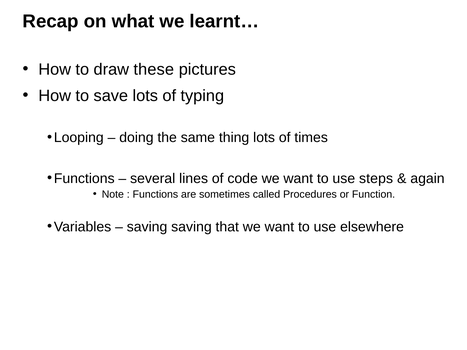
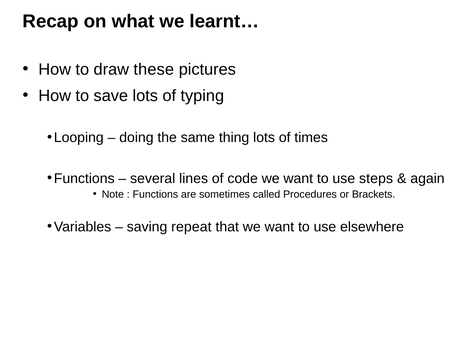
Function: Function -> Brackets (374, 194)
saving saving: saving -> repeat (191, 227)
